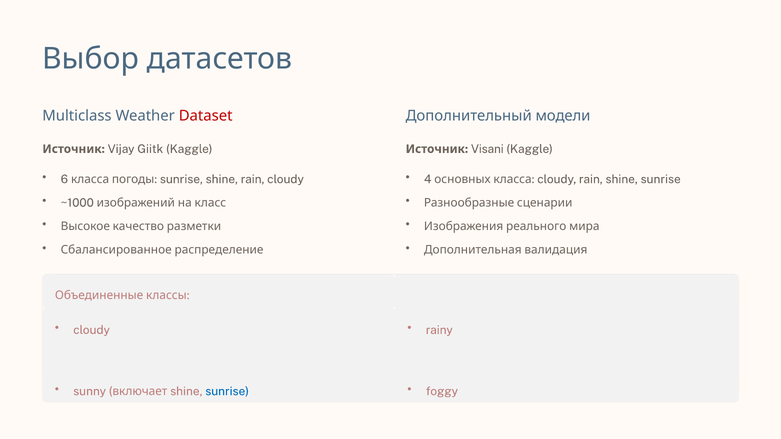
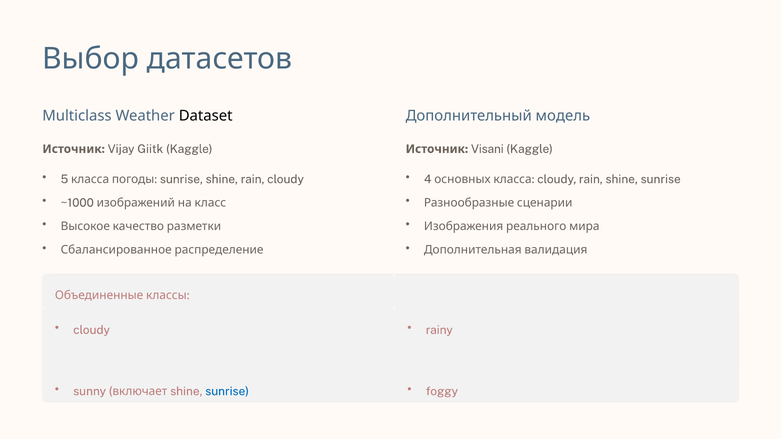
Dataset colour: red -> black (206, 116)
модели: модели -> модель (563, 116)
6: 6 -> 5 (64, 179)
